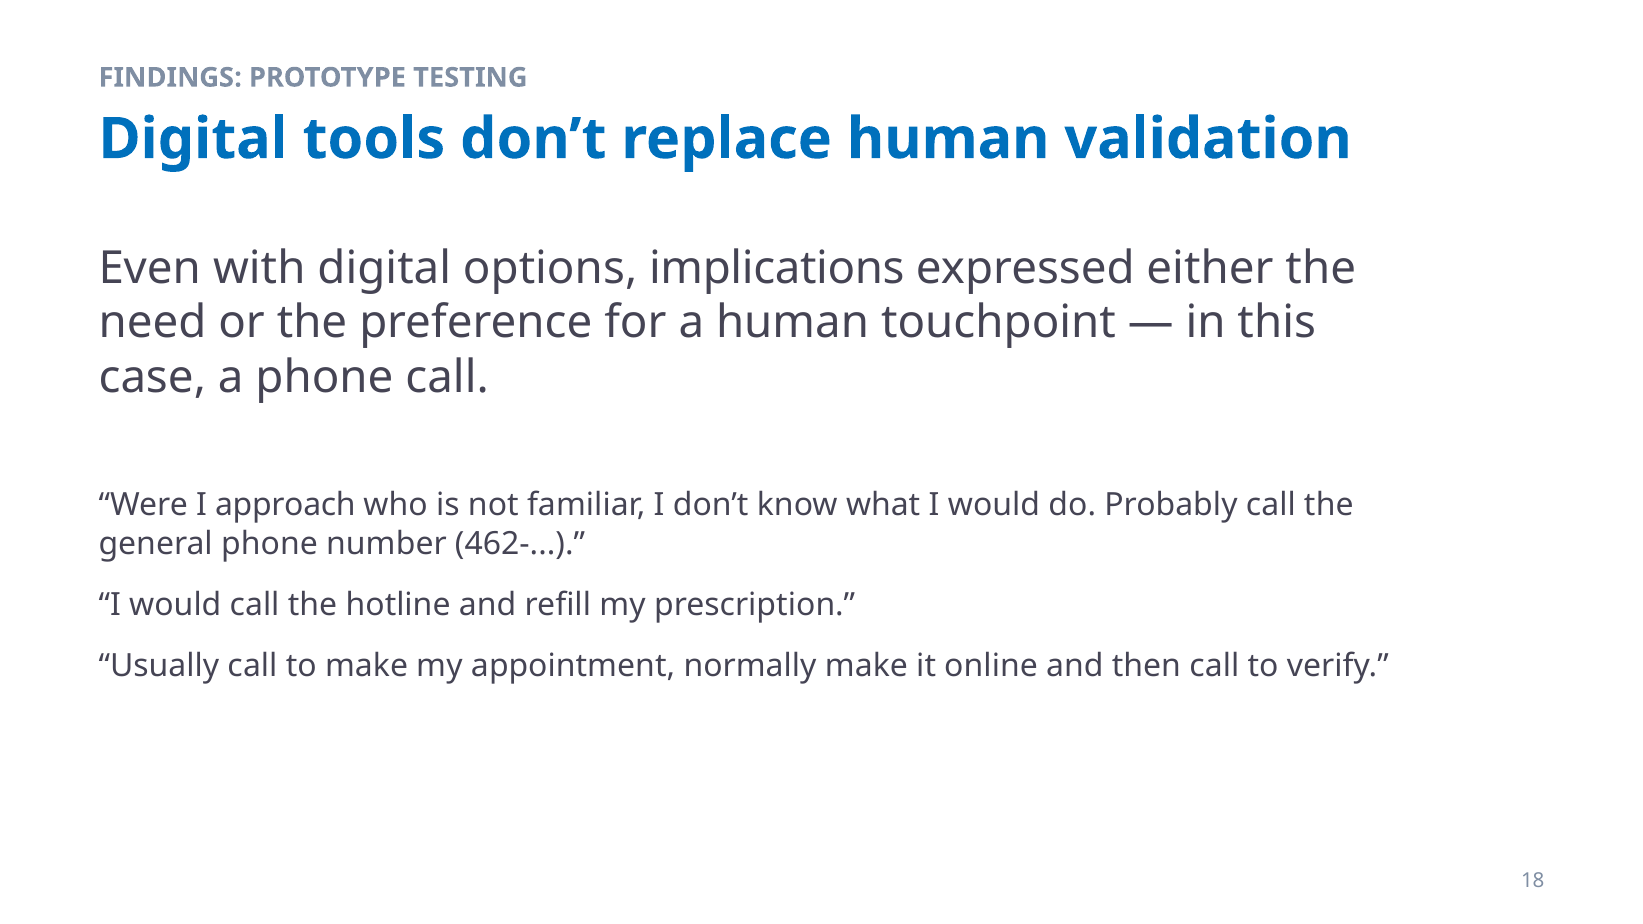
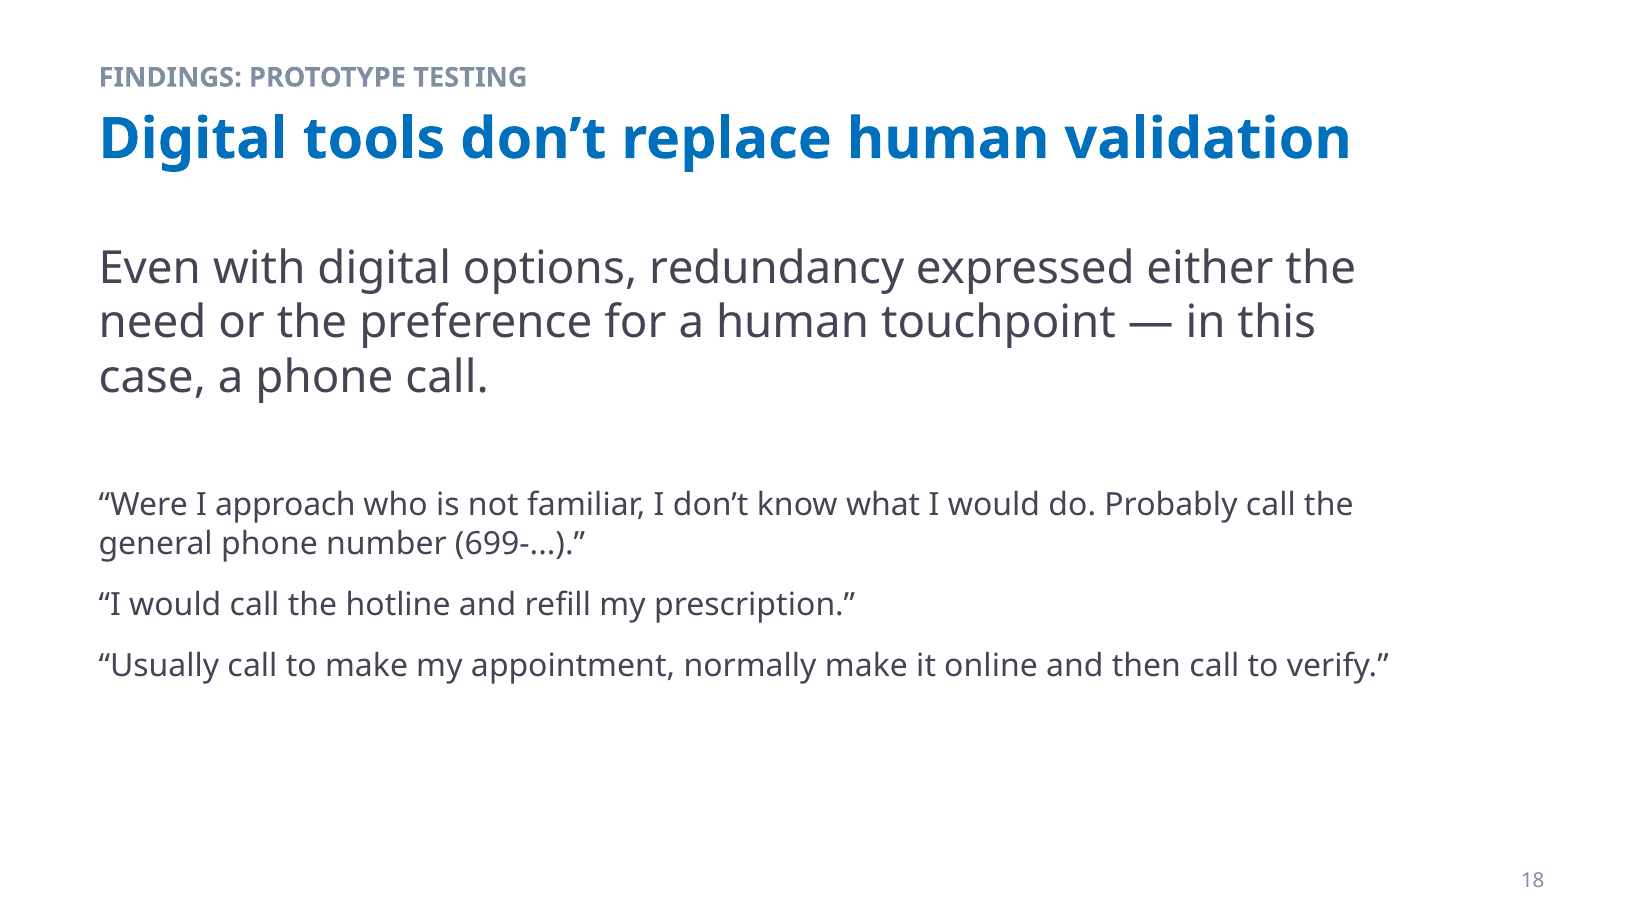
implications: implications -> redundancy (777, 268)
462-: 462- -> 699- (520, 544)
